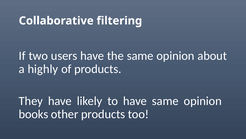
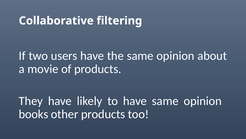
highly: highly -> movie (43, 69)
